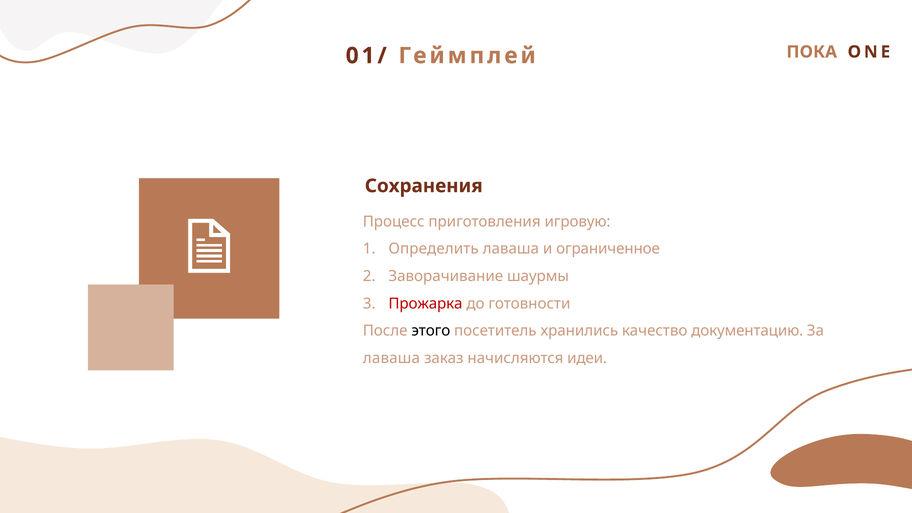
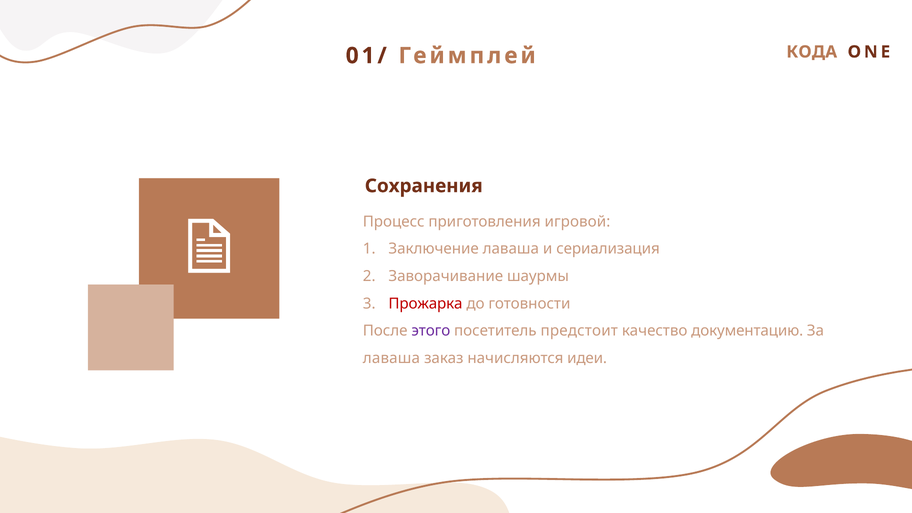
ПОКА: ПОКА -> КОДА (812, 52)
игровую: игровую -> игровой (577, 222)
Определить: Определить -> Заключение (434, 249)
ограниченное: ограниченное -> сериализация (608, 249)
этого colour: black -> purple (431, 331)
хранились: хранились -> предстоит (579, 331)
